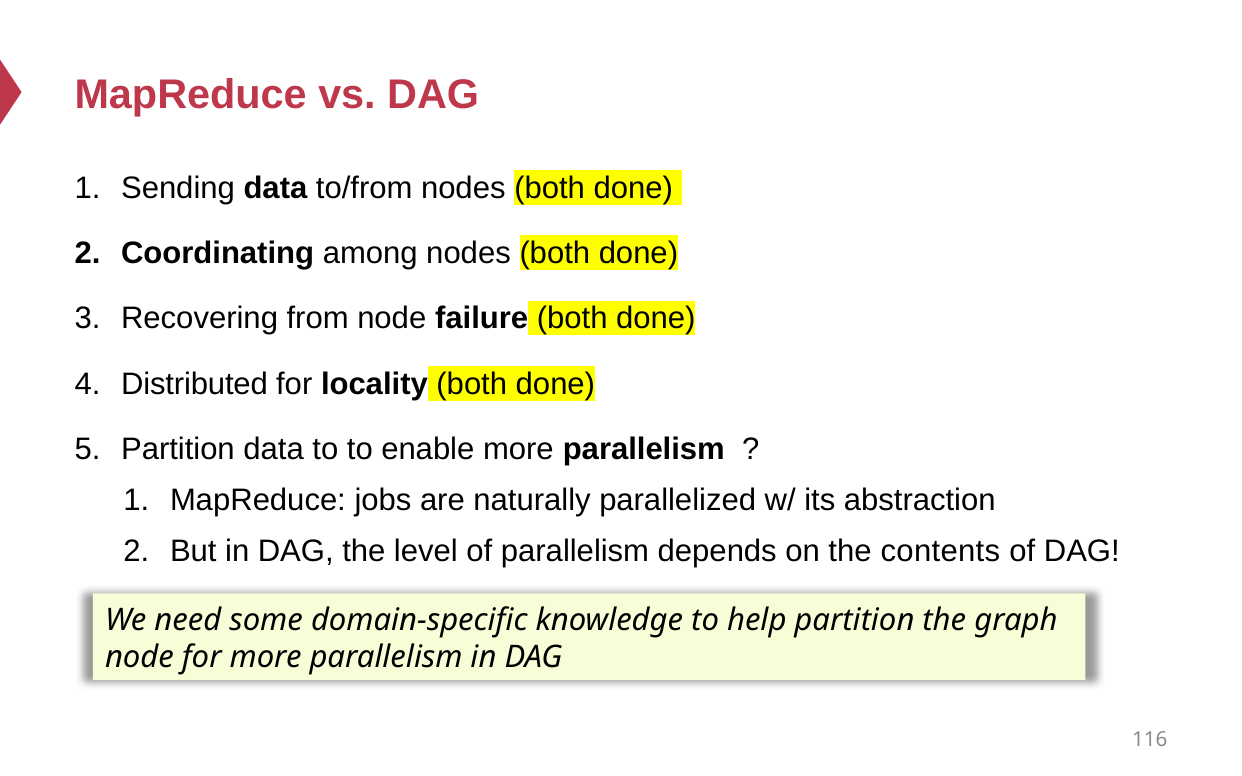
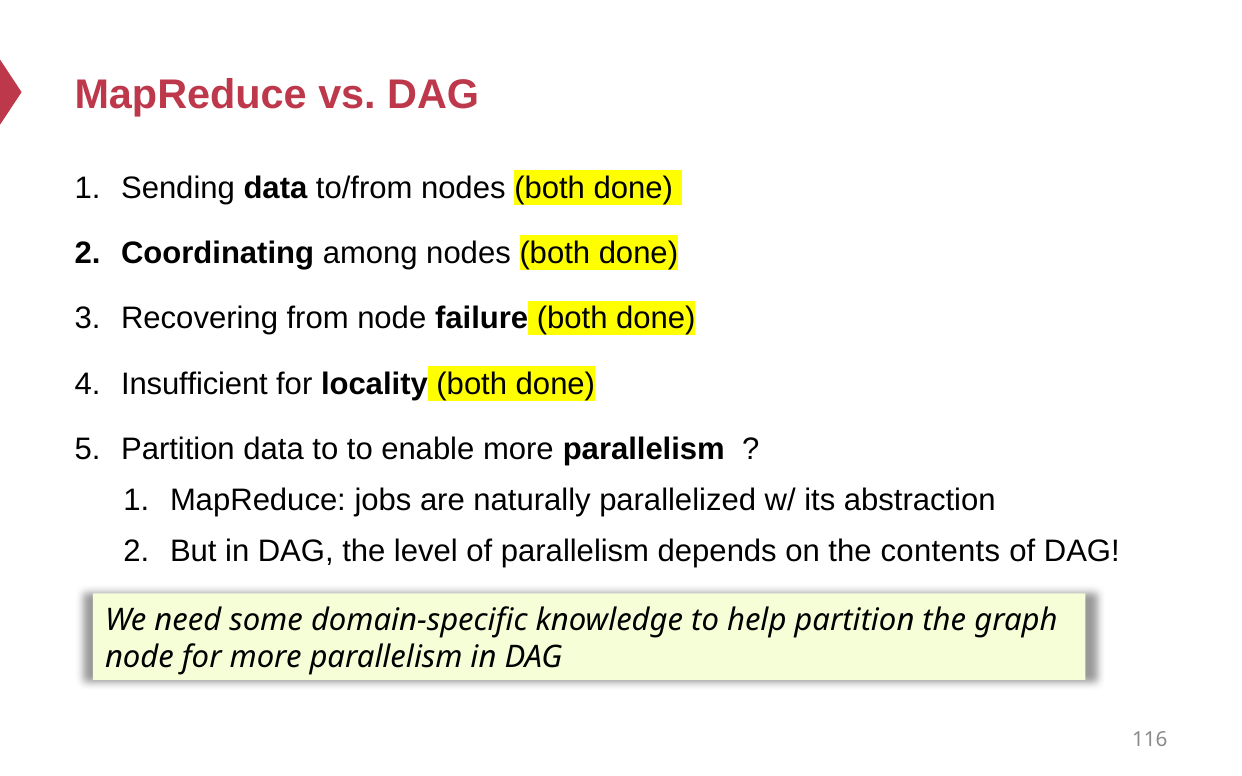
Distributed: Distributed -> Insufficient (194, 384)
